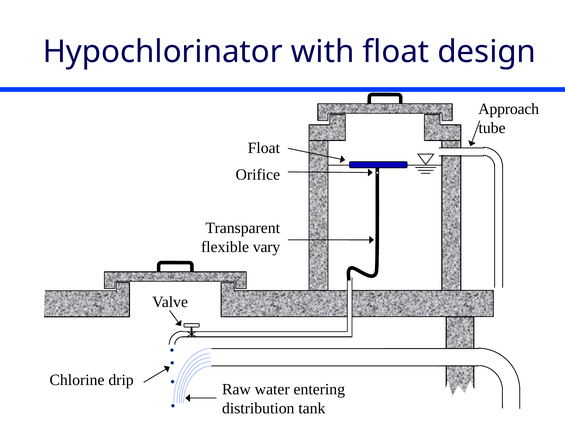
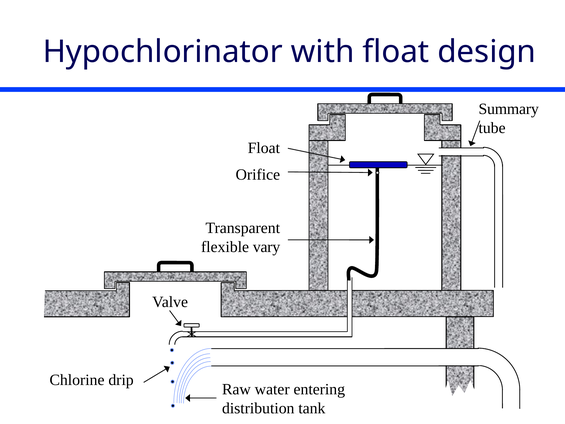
Approach: Approach -> Summary (509, 109)
